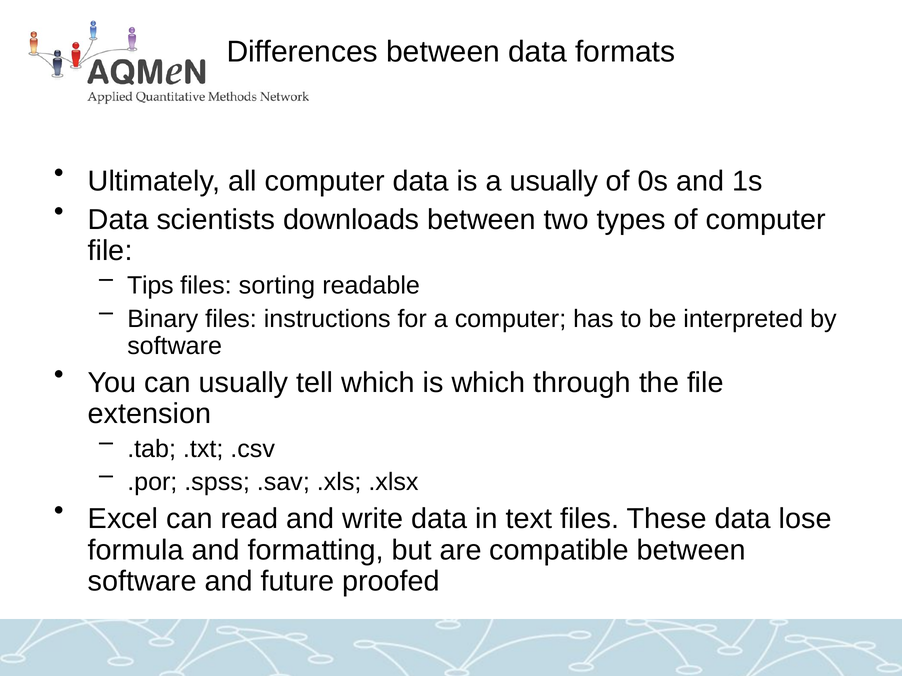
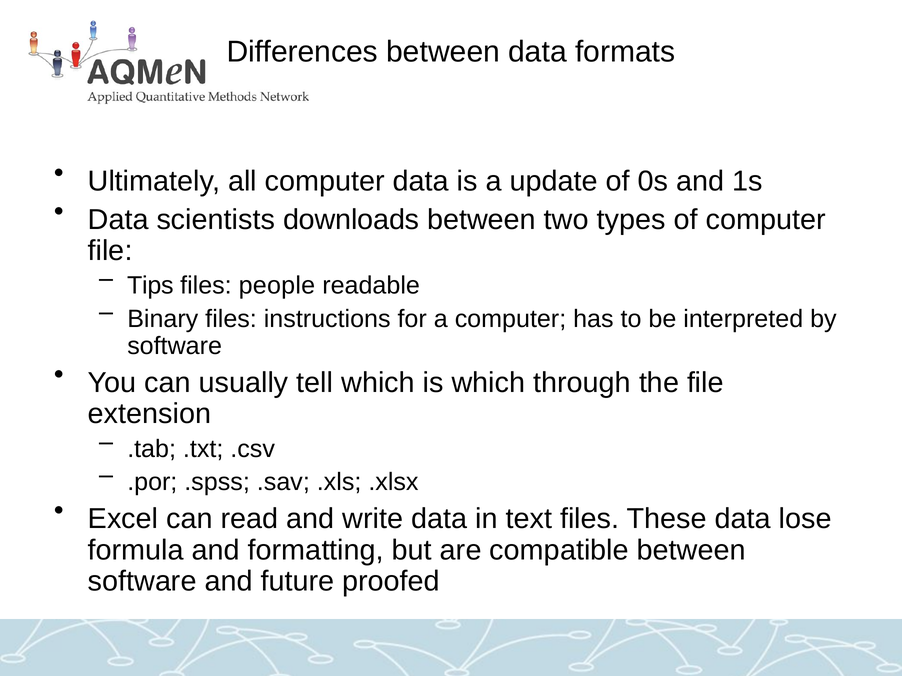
a usually: usually -> update (554, 182)
sorting: sorting -> people (277, 286)
